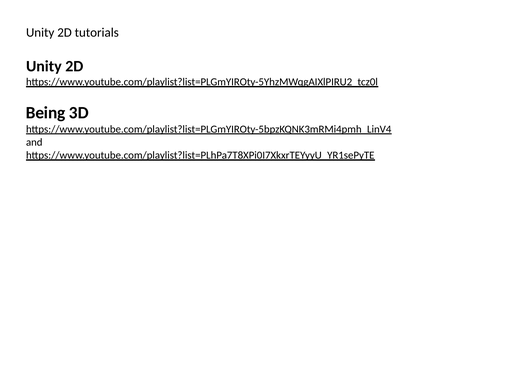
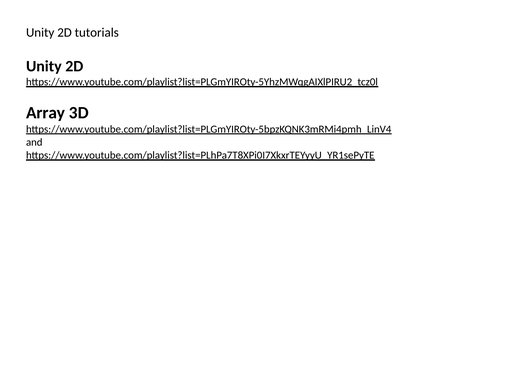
Being: Being -> Array (46, 113)
